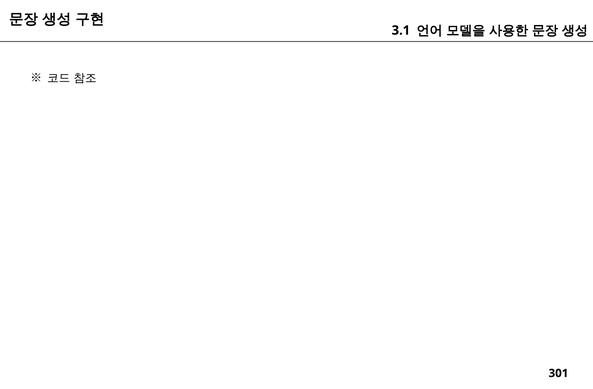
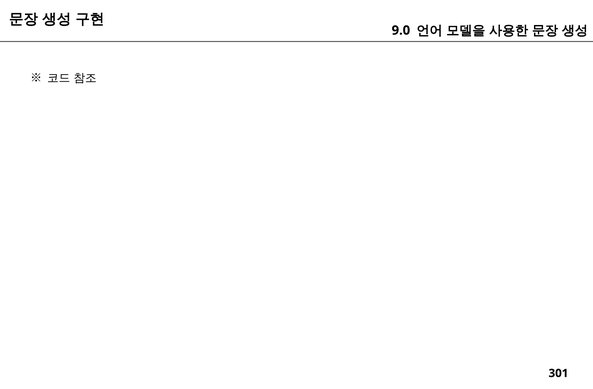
3.1: 3.1 -> 9.0 (401, 30)
